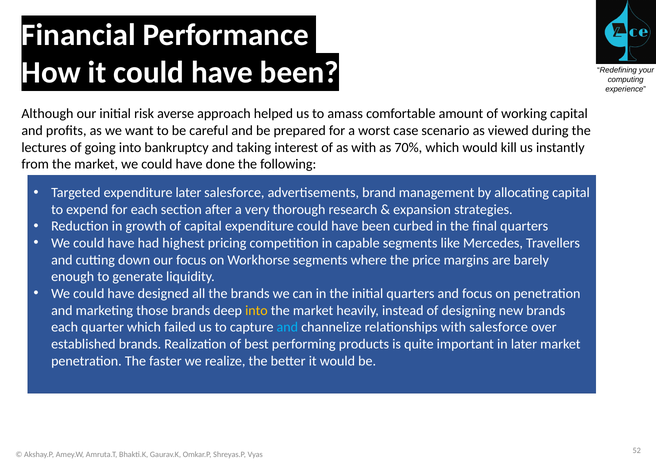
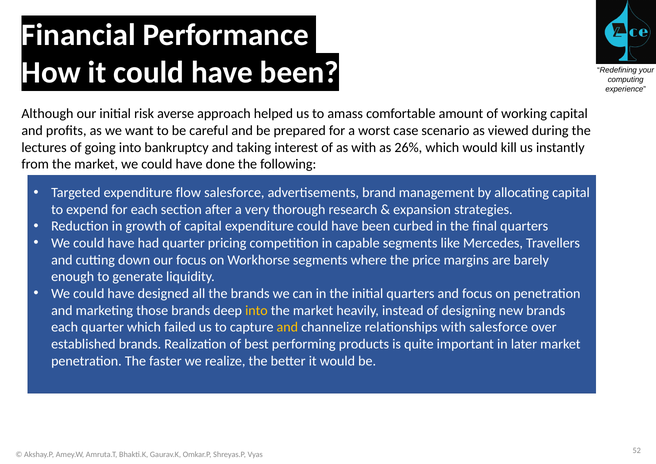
70%: 70% -> 26% (408, 148)
expenditure later: later -> flow (188, 193)
had highest: highest -> quarter (184, 243)
and colour: light blue -> yellow (287, 327)
